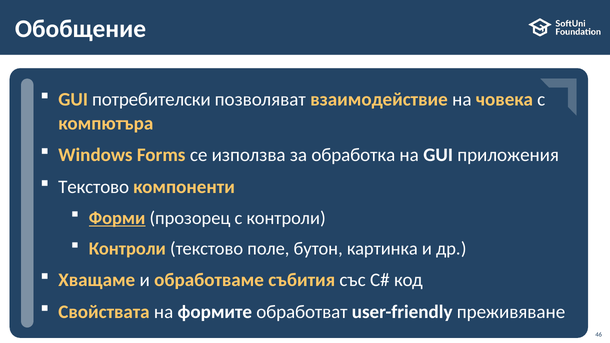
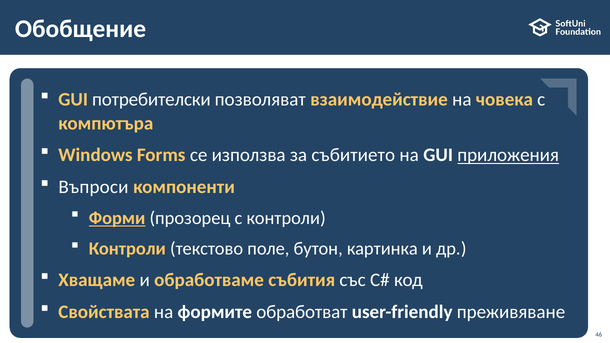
обработка: обработка -> събитието (353, 155)
приложения underline: none -> present (508, 155)
Текстово: Текстово -> Въпроси (93, 187)
